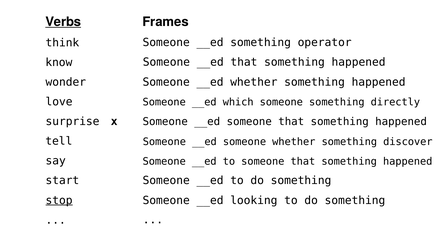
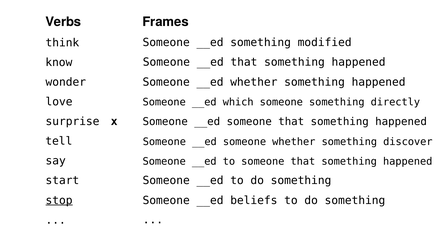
Verbs underline: present -> none (63, 22)
operator: operator -> modified (325, 42)
looking: looking -> beliefs (254, 200)
